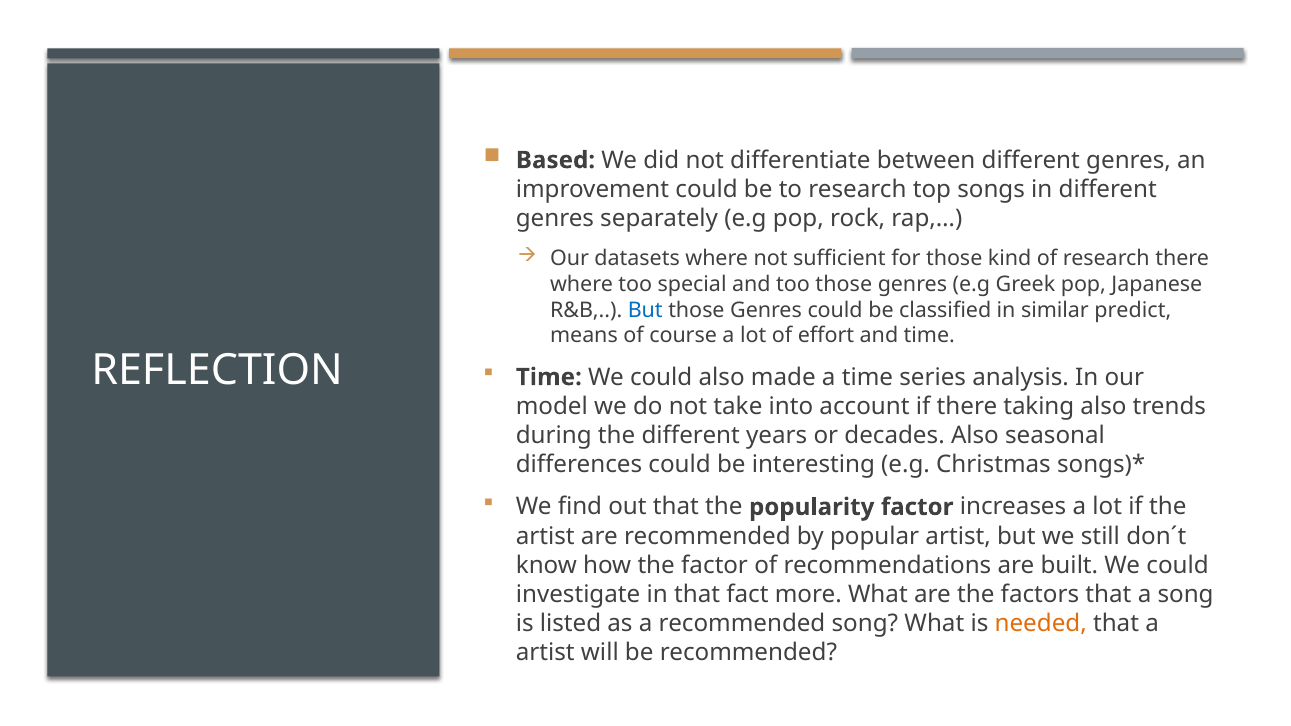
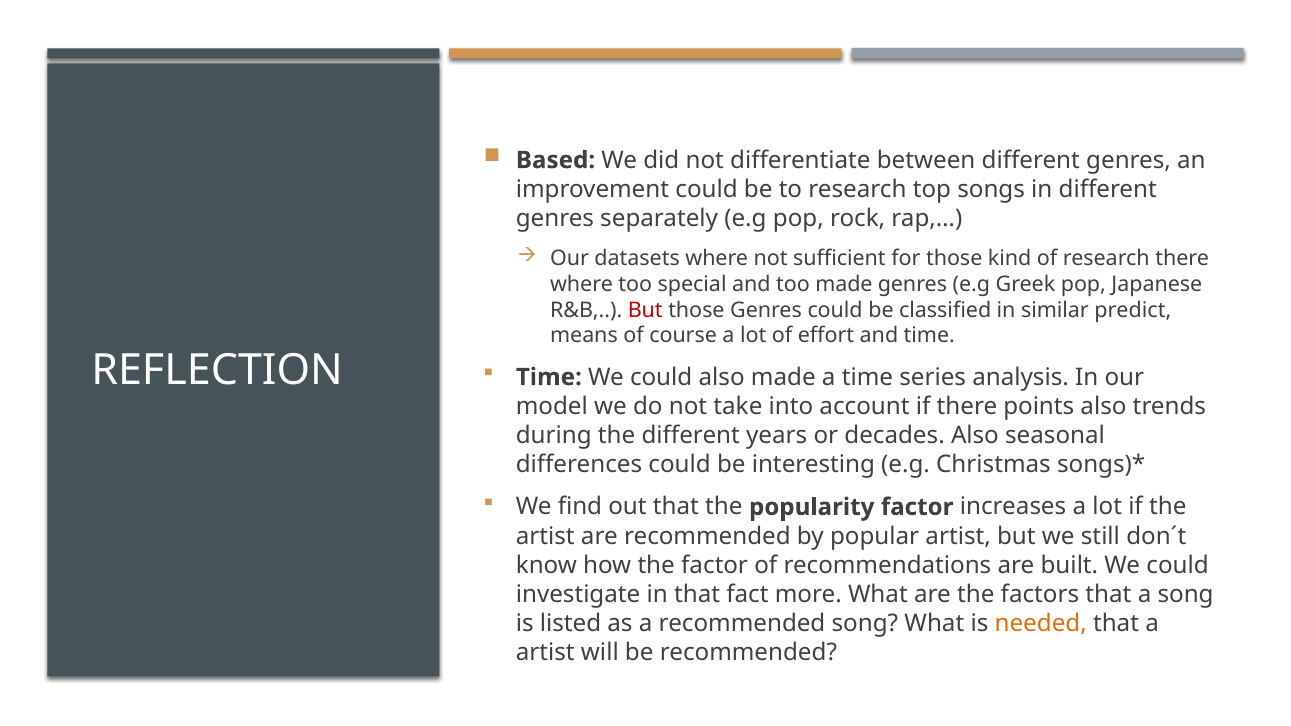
too those: those -> made (844, 284)
But colour: blue -> red (645, 310)
taking: taking -> points (1039, 406)
